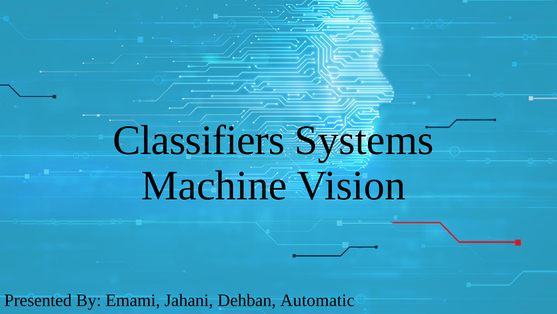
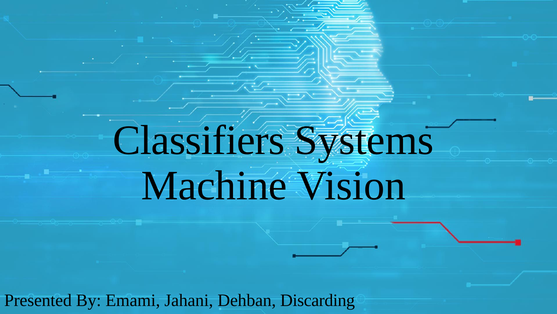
Automatic: Automatic -> Discarding (318, 300)
